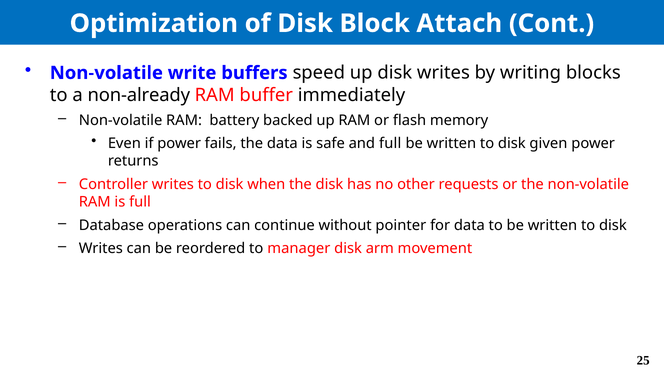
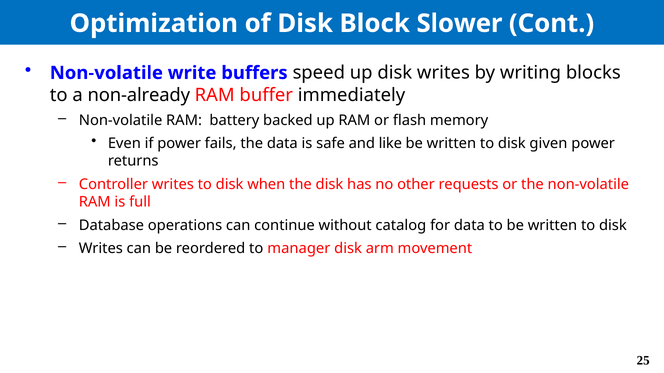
Attach: Attach -> Slower (459, 23)
and full: full -> like (390, 144)
pointer: pointer -> catalog (401, 225)
